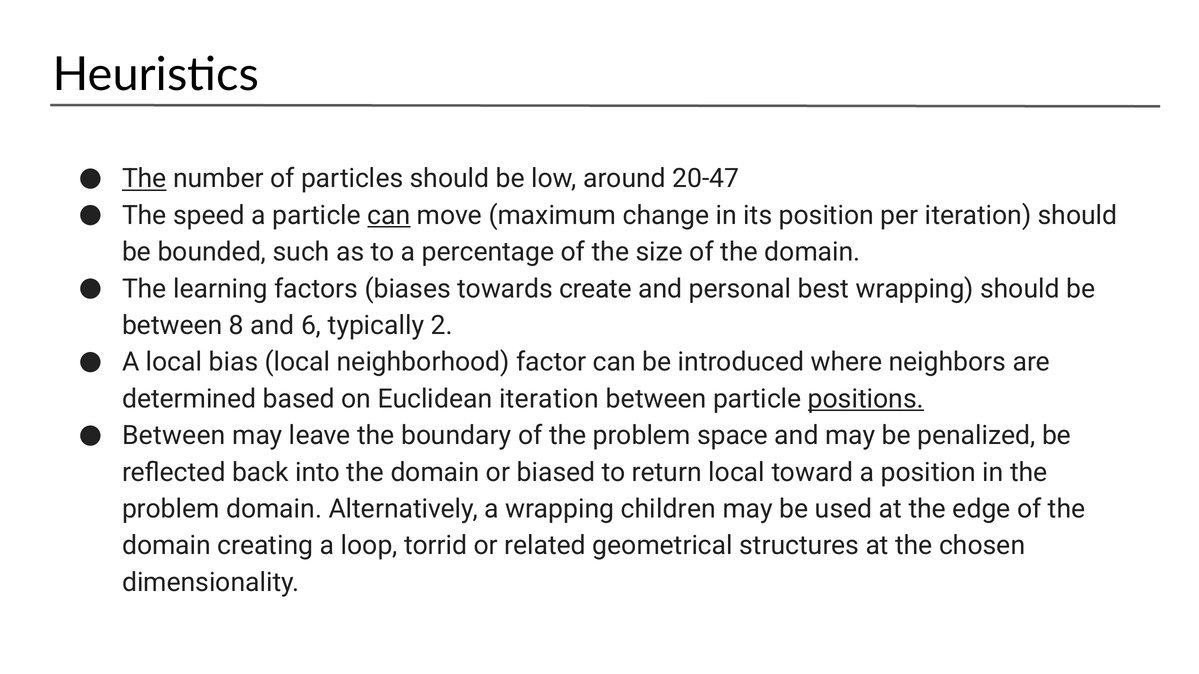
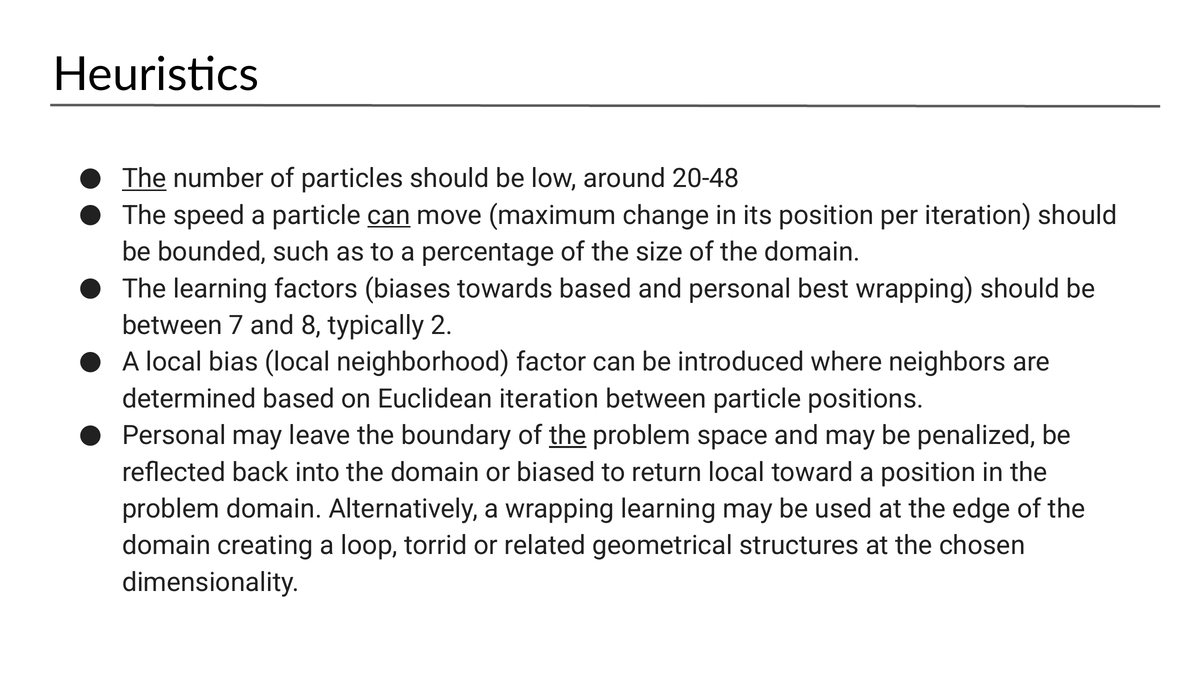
20-47: 20-47 -> 20-48 (706, 179)
towards create: create -> based (595, 289)
8: 8 -> 7 (236, 326)
6: 6 -> 8 (311, 326)
positions underline: present -> none (866, 399)
Between: Between -> Personal (174, 436)
the underline: none -> present (568, 436)
wrapping children: children -> learning (668, 509)
